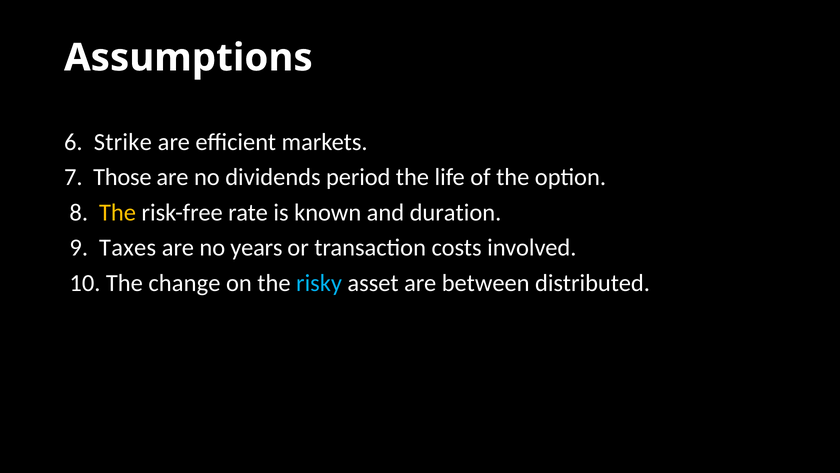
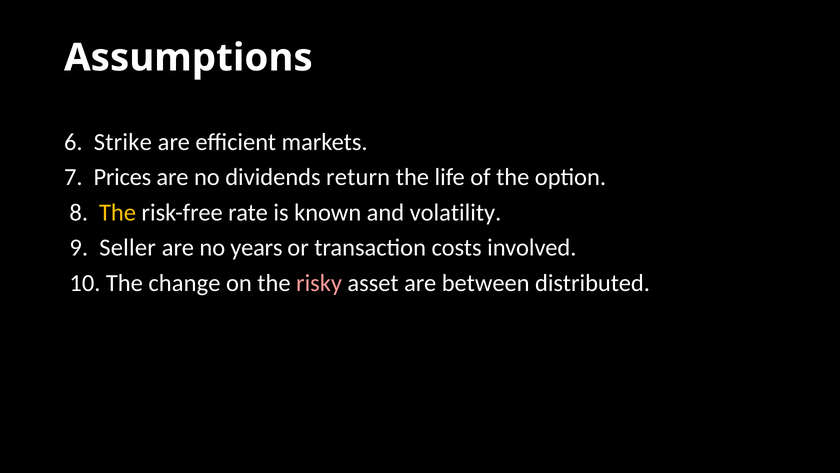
Those: Those -> Prices (122, 177)
period: period -> return (358, 177)
duration: duration -> volatility (455, 212)
Taxes: Taxes -> Seller (128, 247)
risky colour: light blue -> pink (319, 283)
